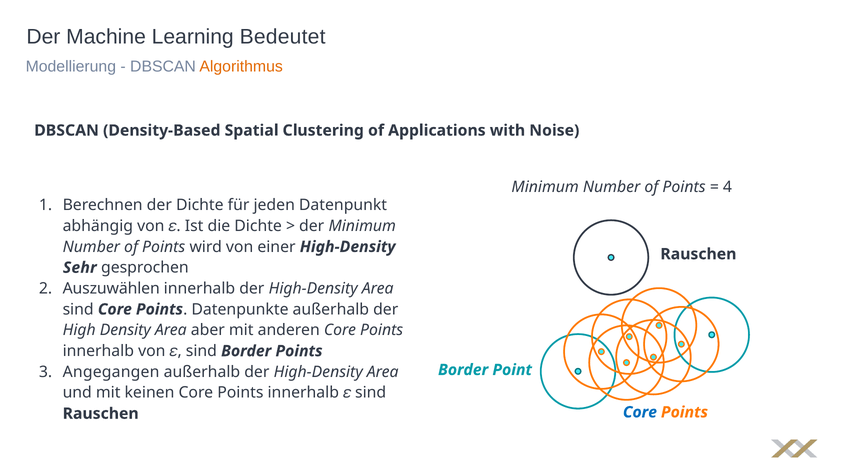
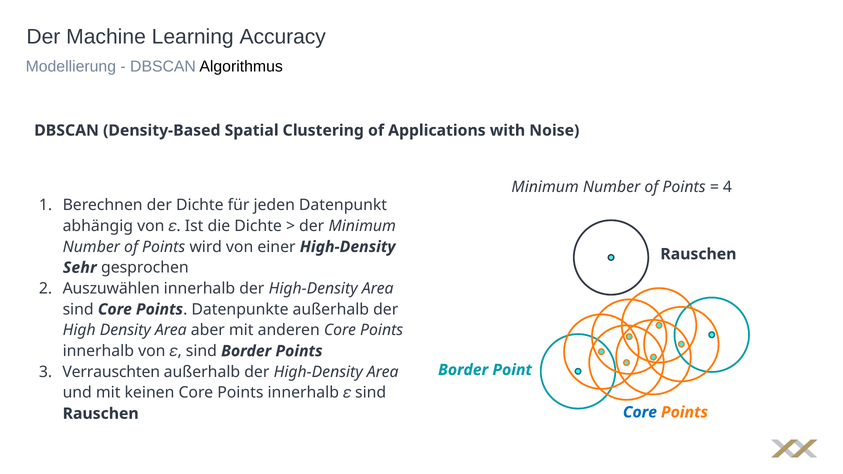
Bedeutet: Bedeutet -> Accuracy (283, 37)
Algorithmus colour: orange -> black (241, 67)
Angegangen: Angegangen -> Verrauschten (111, 372)
